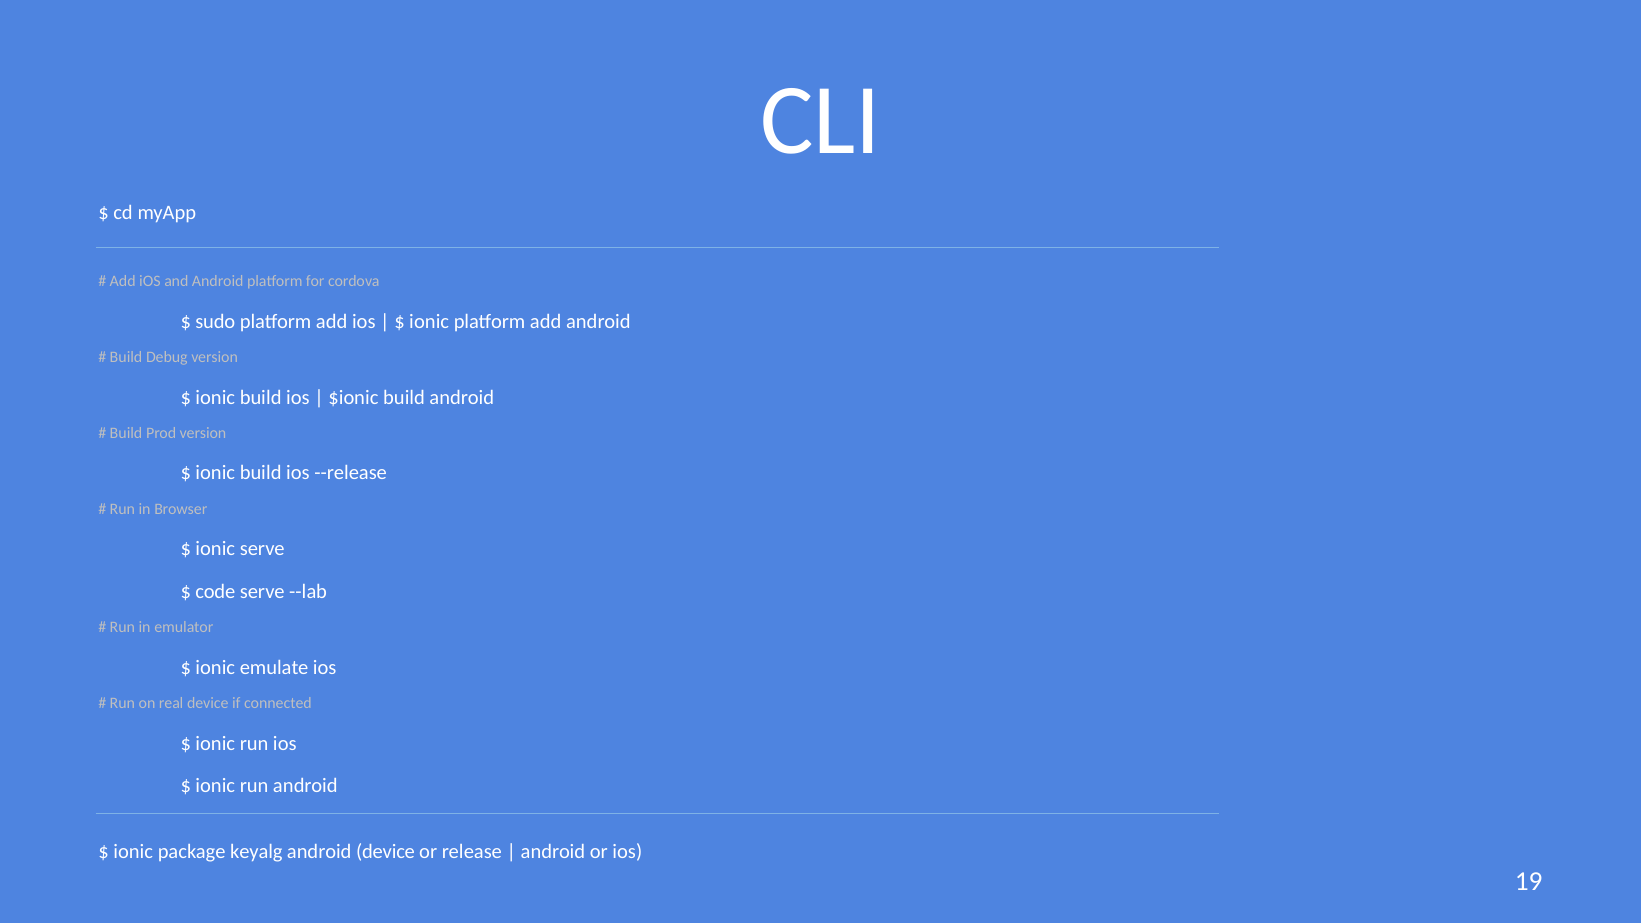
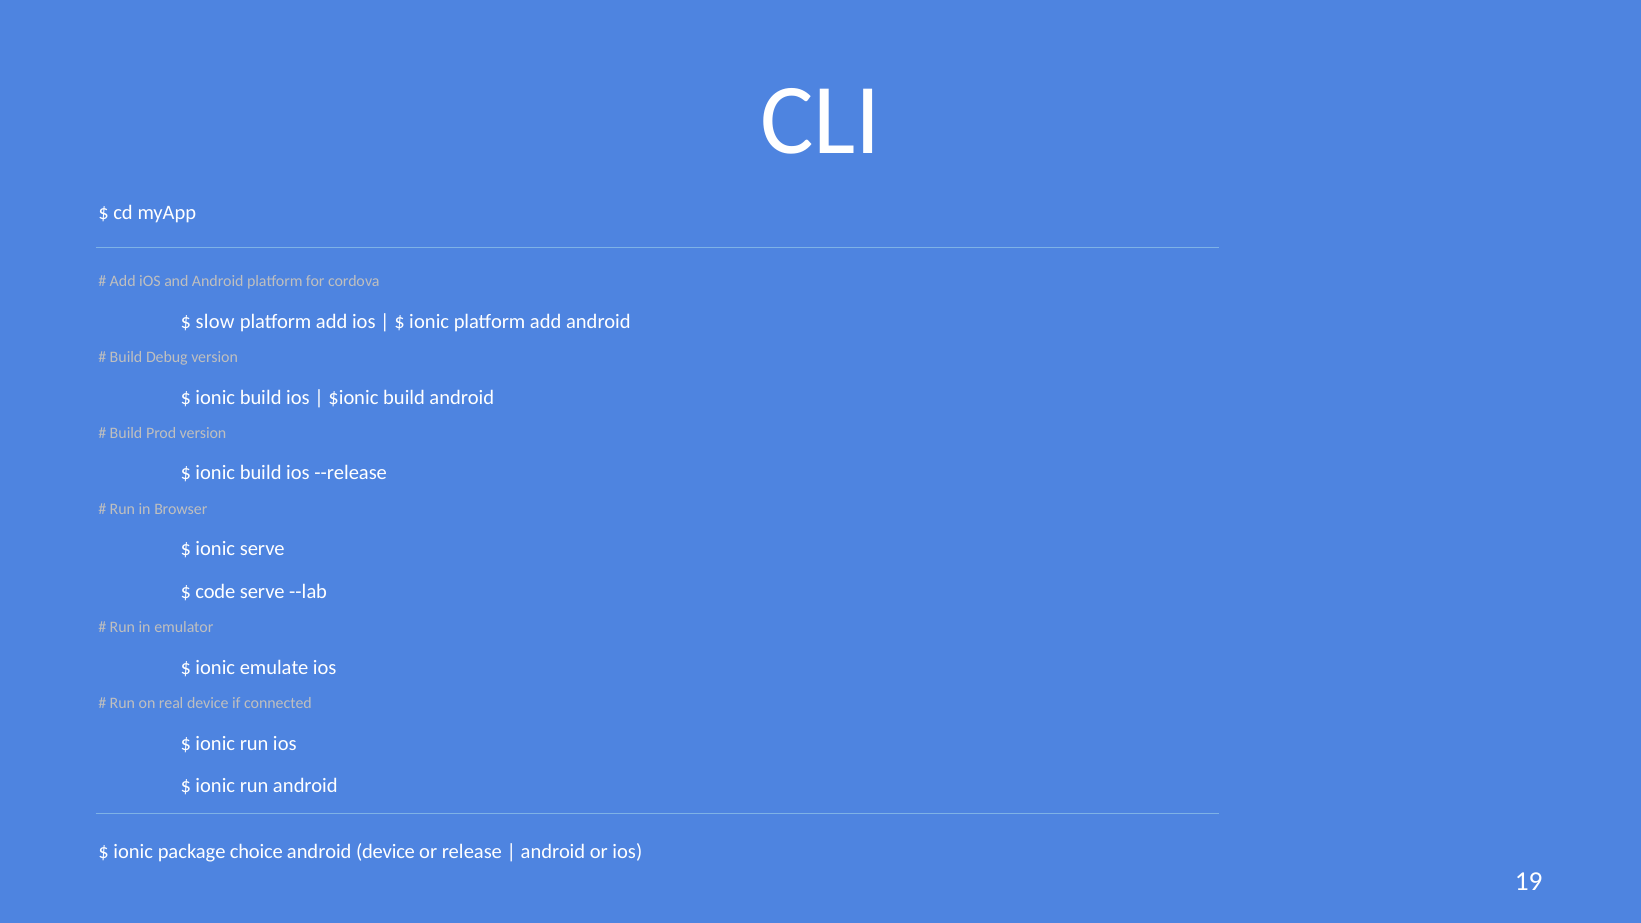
sudo: sudo -> slow (215, 321)
keyalg: keyalg -> choice (256, 852)
